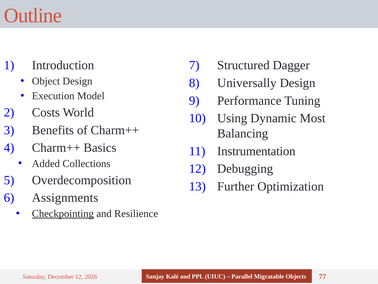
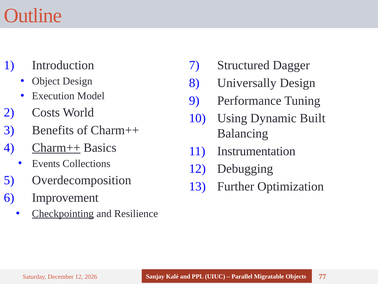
Most: Most -> Built (313, 118)
Charm++ underline: none -> present (56, 148)
Added: Added -> Events (46, 163)
Assignments: Assignments -> Improvement (65, 197)
